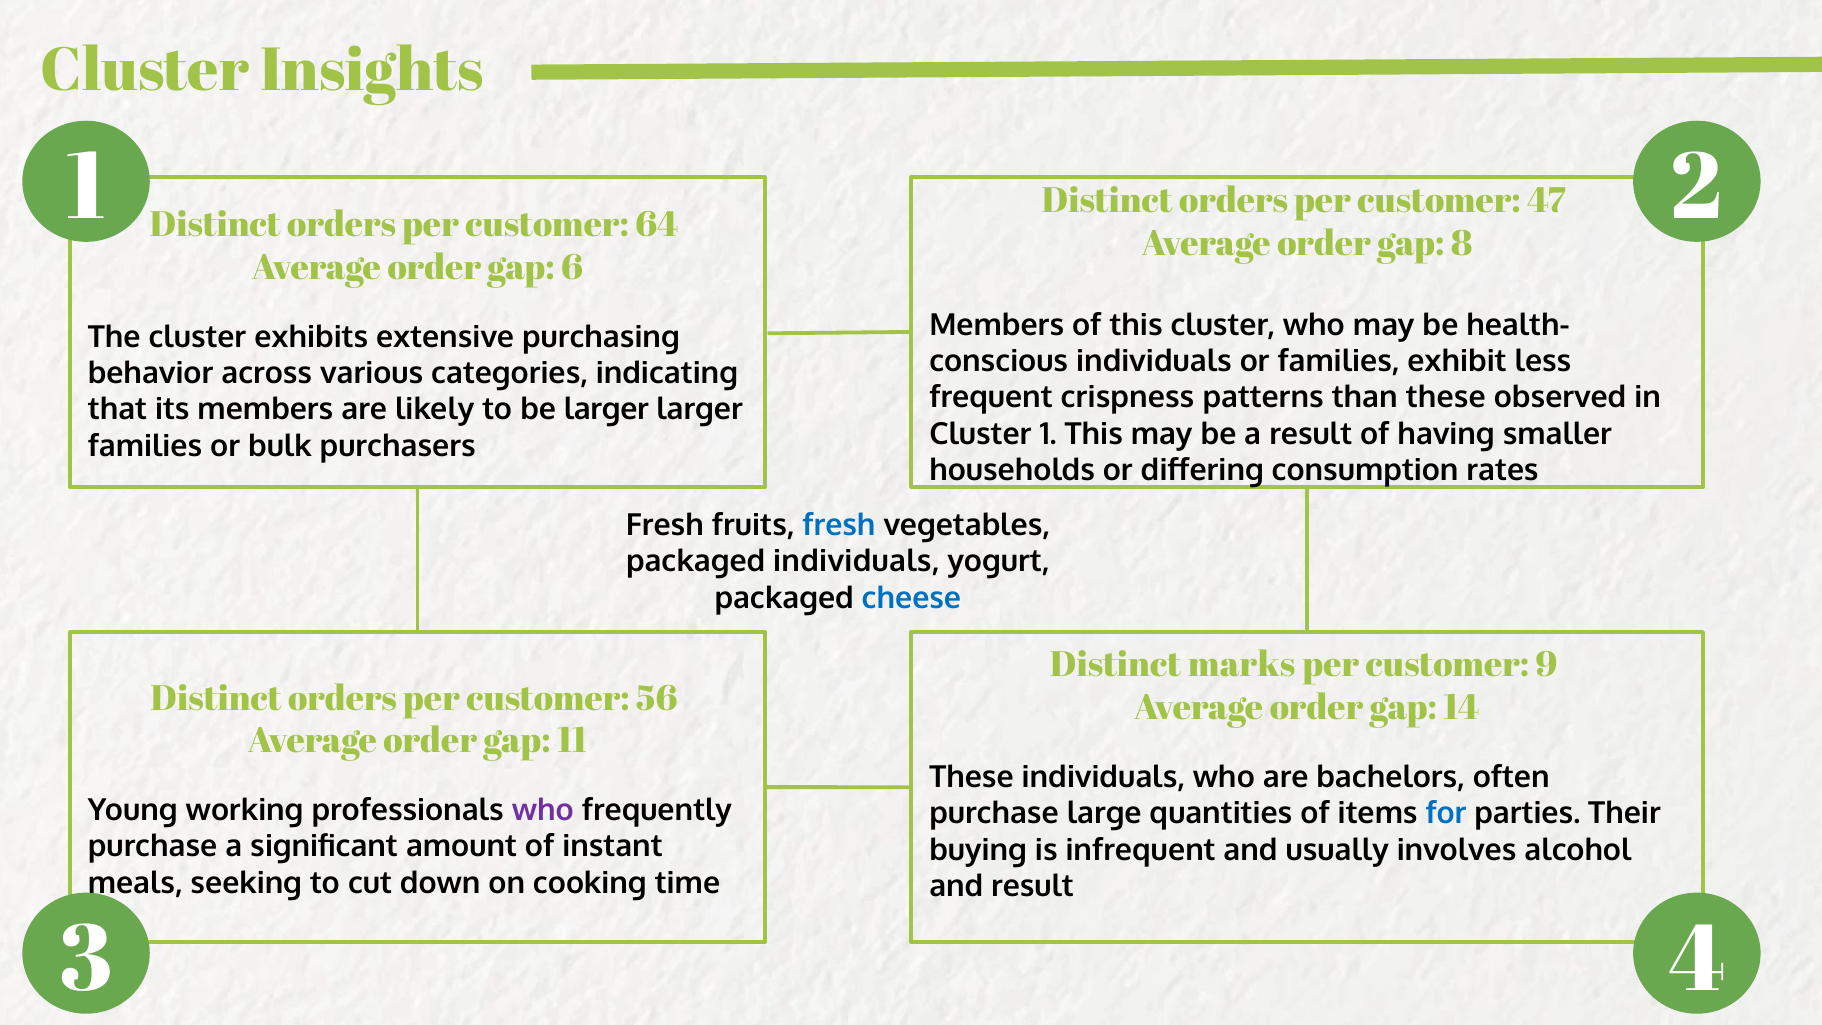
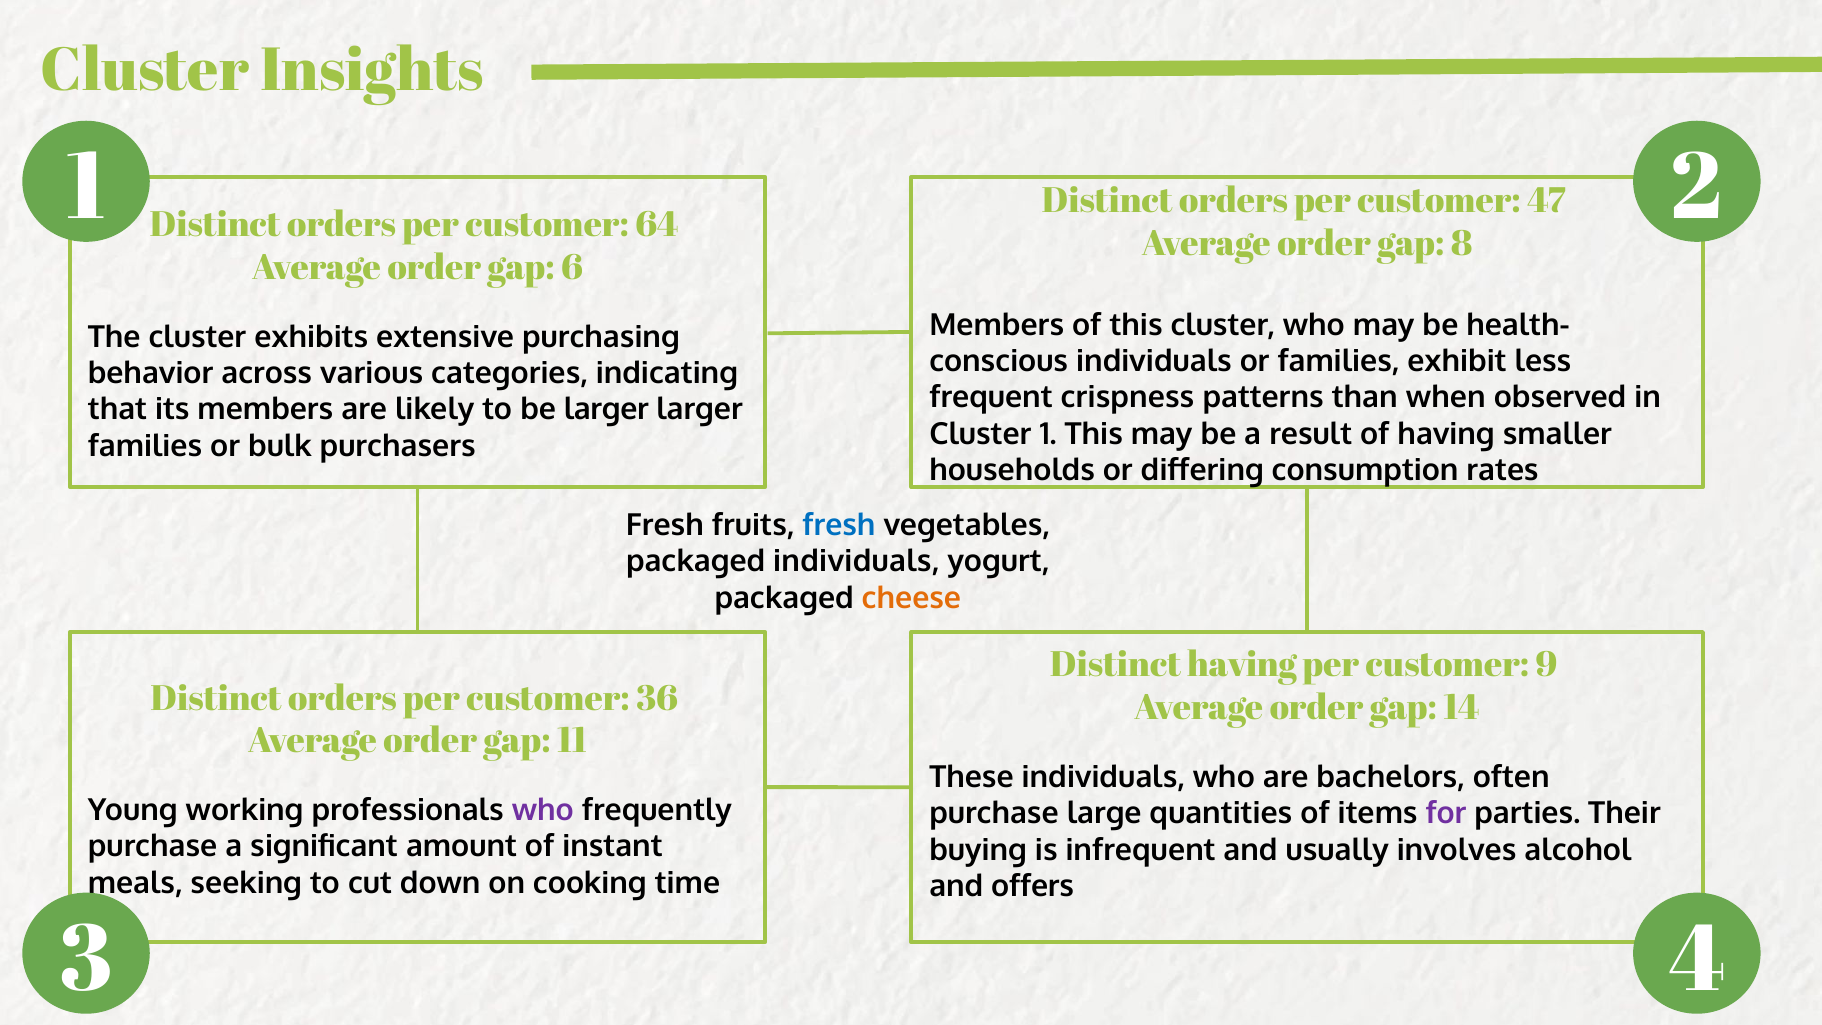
than these: these -> when (1446, 398)
cheese colour: blue -> orange (911, 598)
Distinct marks: marks -> having (1242, 665)
56: 56 -> 36 (657, 698)
for colour: blue -> purple (1446, 814)
and result: result -> offers (1033, 886)
